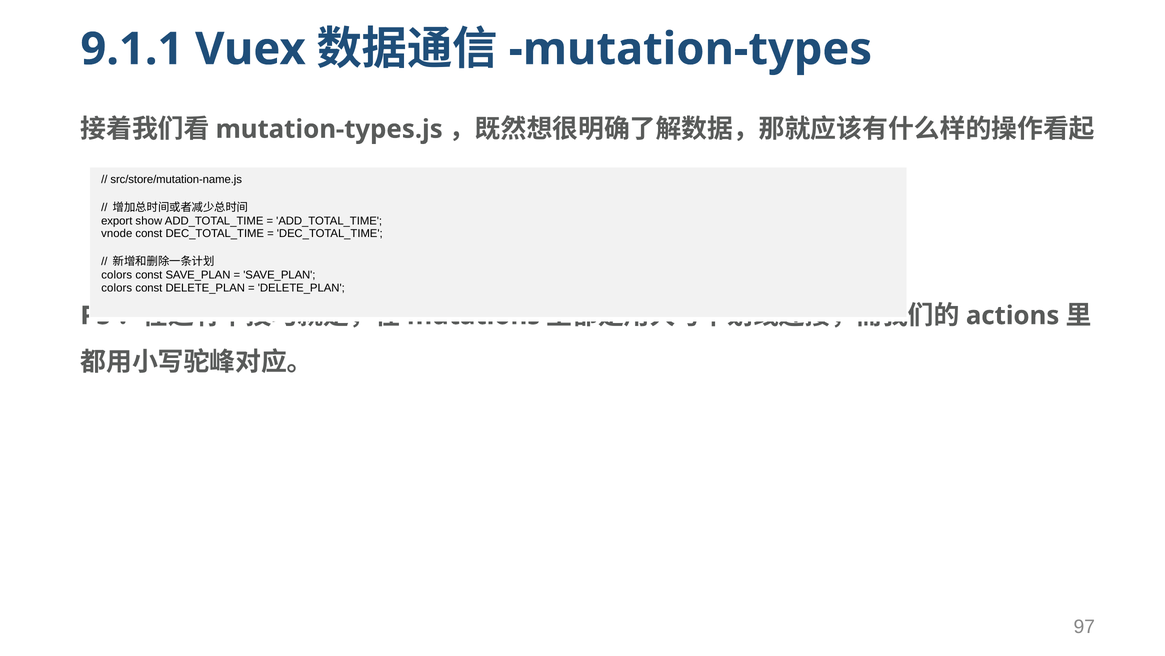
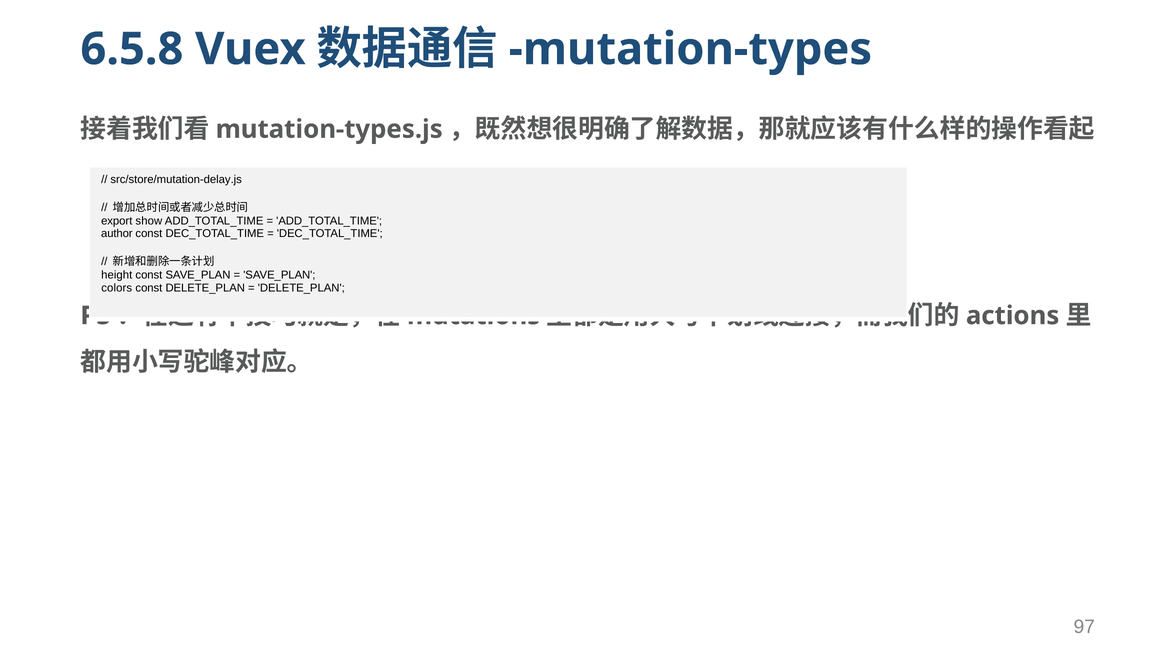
9.1.1: 9.1.1 -> 6.5.8 (132, 49)
src/store/mutation-name.js: src/store/mutation-name.js -> src/store/mutation-delay.js (176, 179)
vnode: vnode -> author (117, 233)
colors: colors -> height (117, 275)
